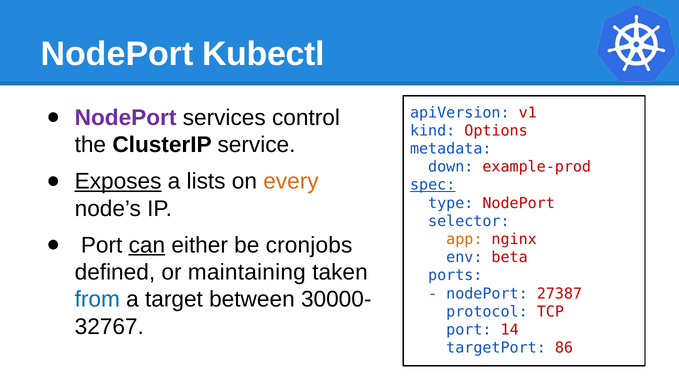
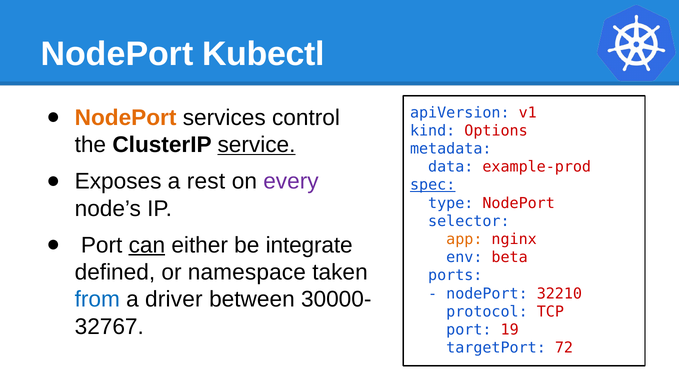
NodePort colour: purple -> orange (126, 118)
service underline: none -> present (256, 145)
down: down -> data (451, 167)
Exposes underline: present -> none (118, 181)
lists: lists -> rest (206, 181)
every colour: orange -> purple (291, 181)
cronjobs: cronjobs -> integrate (309, 245)
maintaining: maintaining -> namespace (247, 272)
27387: 27387 -> 32210 (559, 294)
target: target -> driver (174, 299)
14: 14 -> 19 (510, 330)
86: 86 -> 72 (564, 348)
